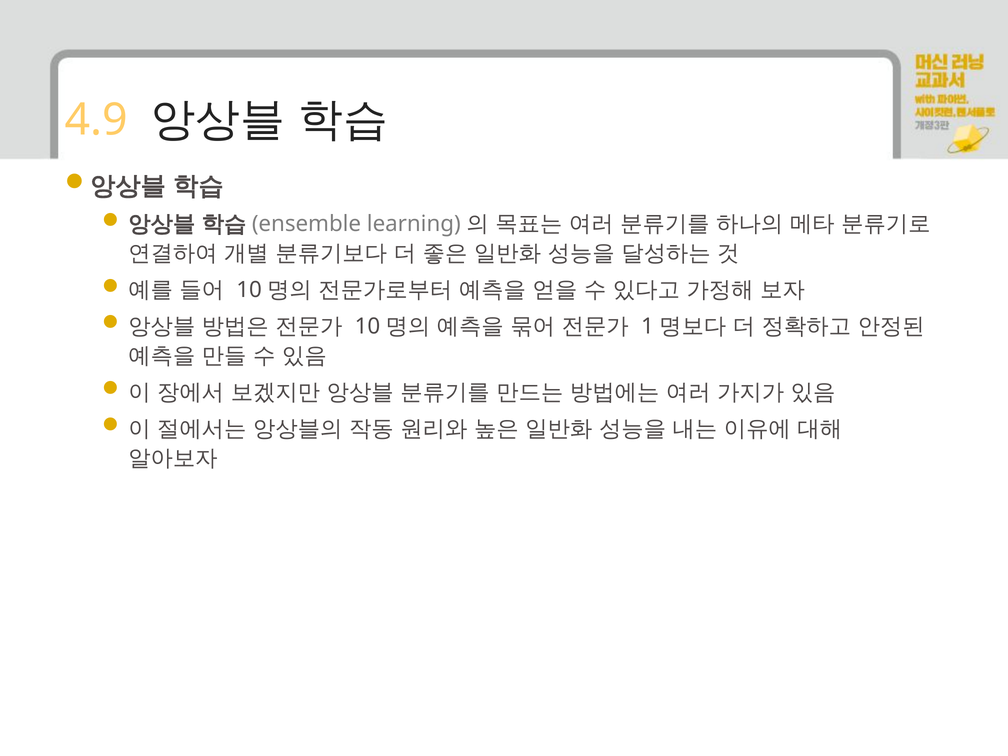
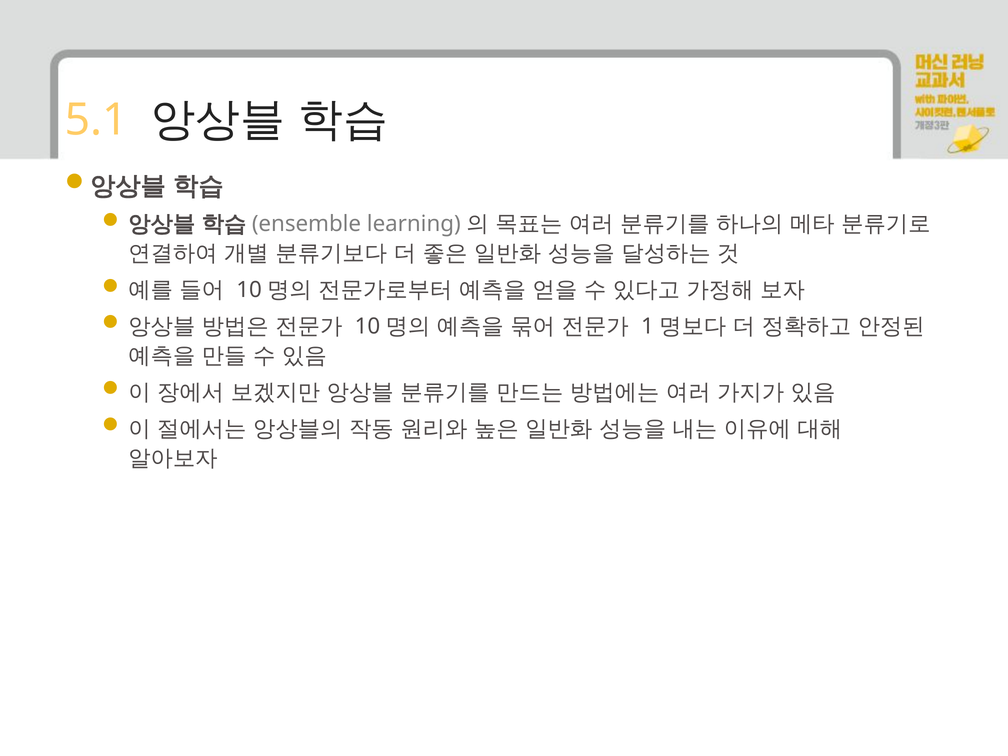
4.9: 4.9 -> 5.1 (96, 120)
